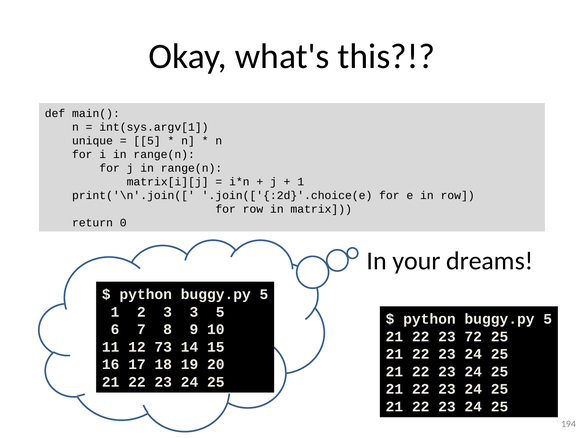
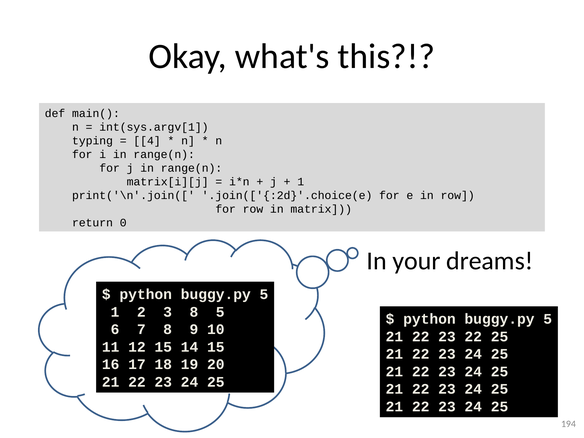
unique: unique -> typing (93, 141)
5: 5 -> 4 (147, 141)
3 3: 3 -> 8 (194, 312)
23 72: 72 -> 22 (473, 337)
12 73: 73 -> 15 (163, 347)
